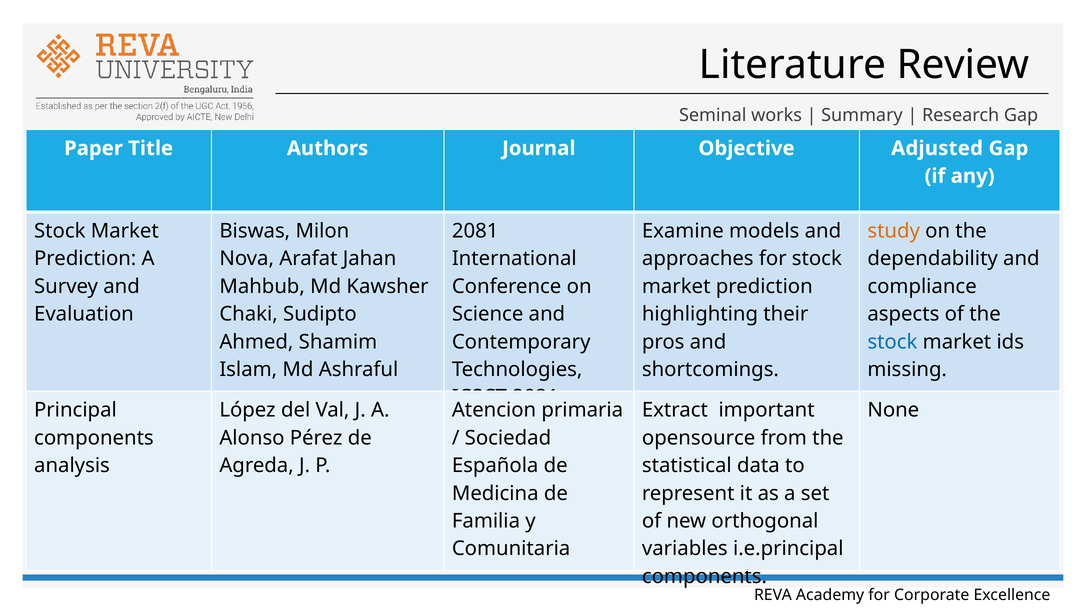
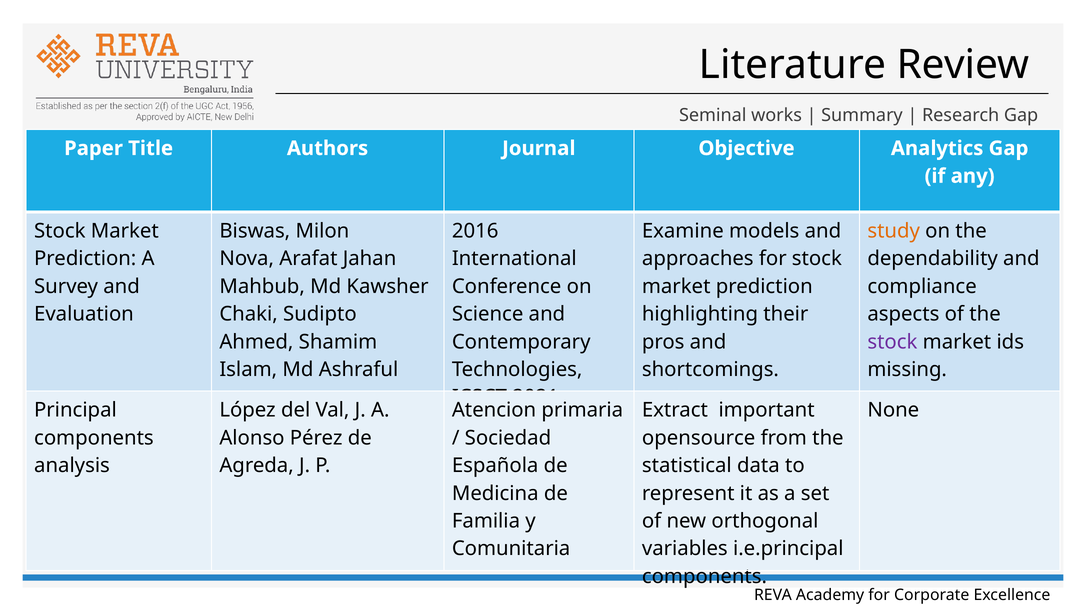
Adjusted: Adjusted -> Analytics (937, 148)
2081: 2081 -> 2016 (475, 231)
stock colour: blue -> purple (892, 342)
